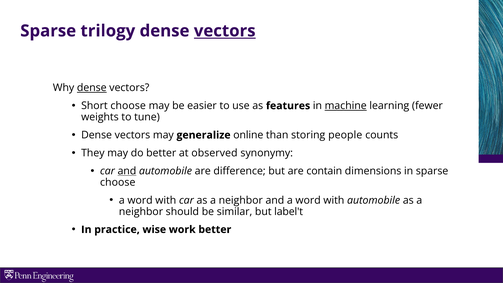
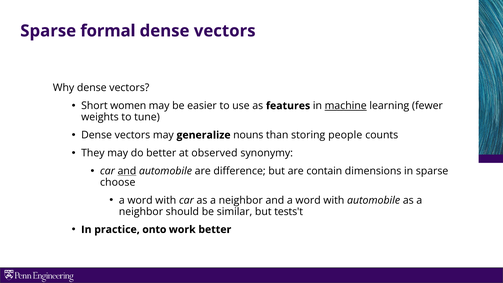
trilogy: trilogy -> formal (108, 31)
vectors underline: present -> none (225, 31)
dense underline: present -> none (92, 88)
Short choose: choose -> women (128, 106)
online: online -> nouns (248, 135)
label't: label't -> tests't (289, 212)
wise: wise -> onto (154, 229)
